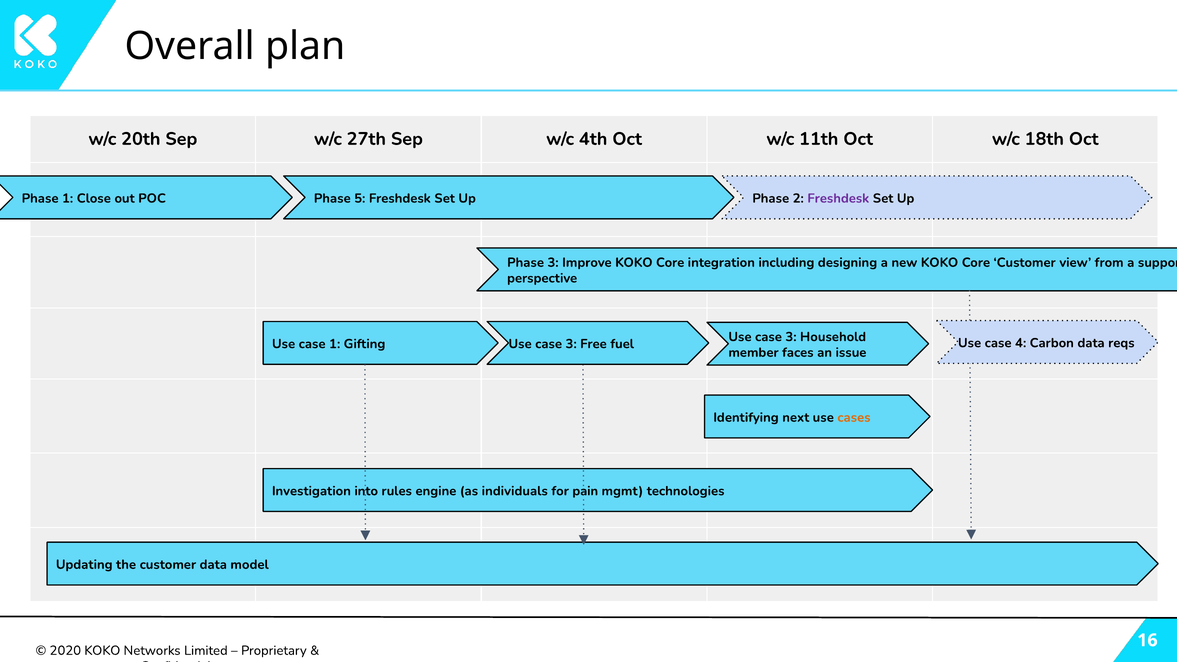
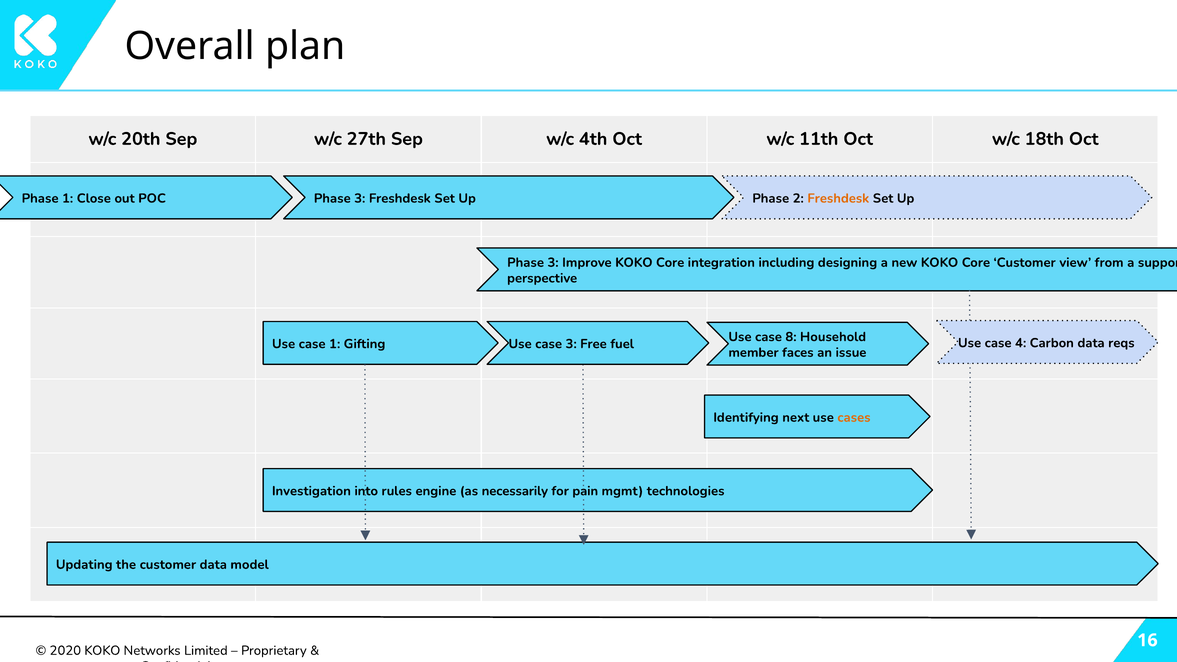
5: 5 -> 3 (360, 198)
Freshdesk colour: purple -> orange (838, 198)
3: 3 -> 8 (791, 337)
individuals: individuals -> necessarily (515, 491)
